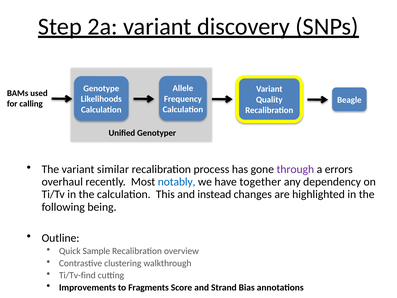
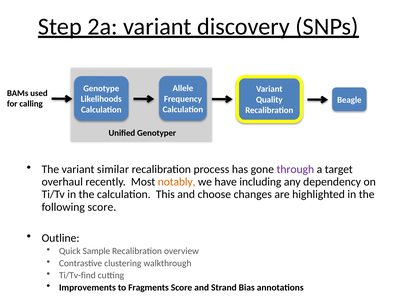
errors: errors -> target (339, 169)
notably colour: blue -> orange (177, 182)
together: together -> including (260, 182)
instead: instead -> choose (214, 194)
following being: being -> score (102, 207)
